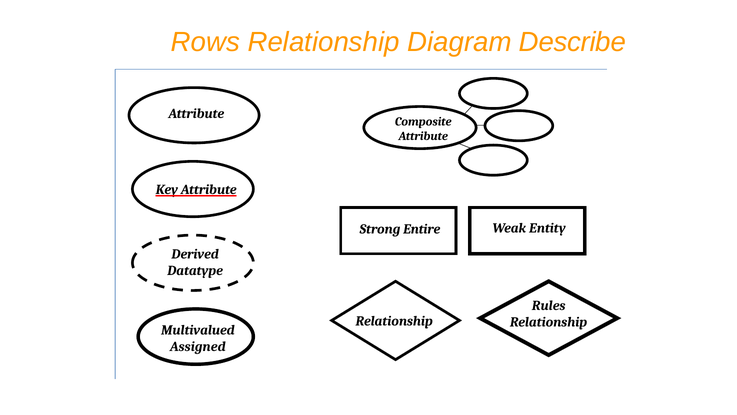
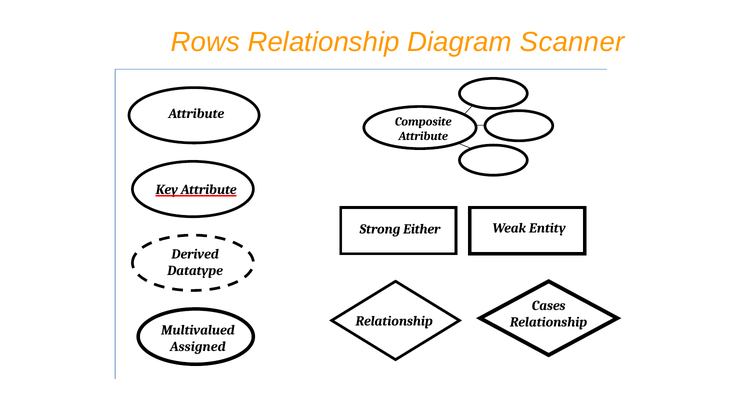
Describe: Describe -> Scanner (572, 42)
Entire: Entire -> Either (422, 229)
Rules: Rules -> Cases (549, 305)
